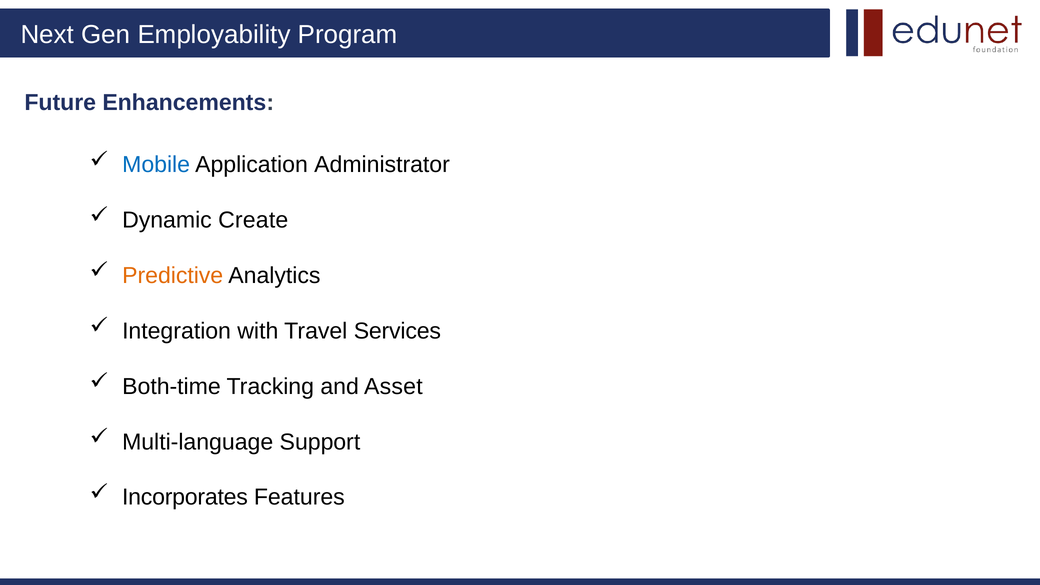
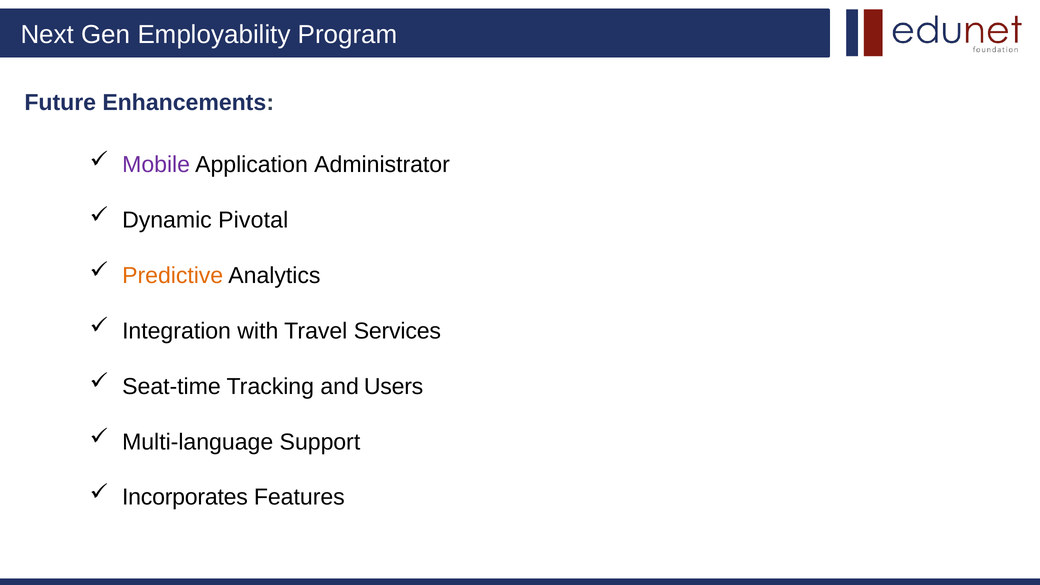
Mobile colour: blue -> purple (156, 165)
Create: Create -> Pivotal (253, 220)
Both-time: Both-time -> Seat-time (171, 387)
Asset: Asset -> Users (394, 387)
